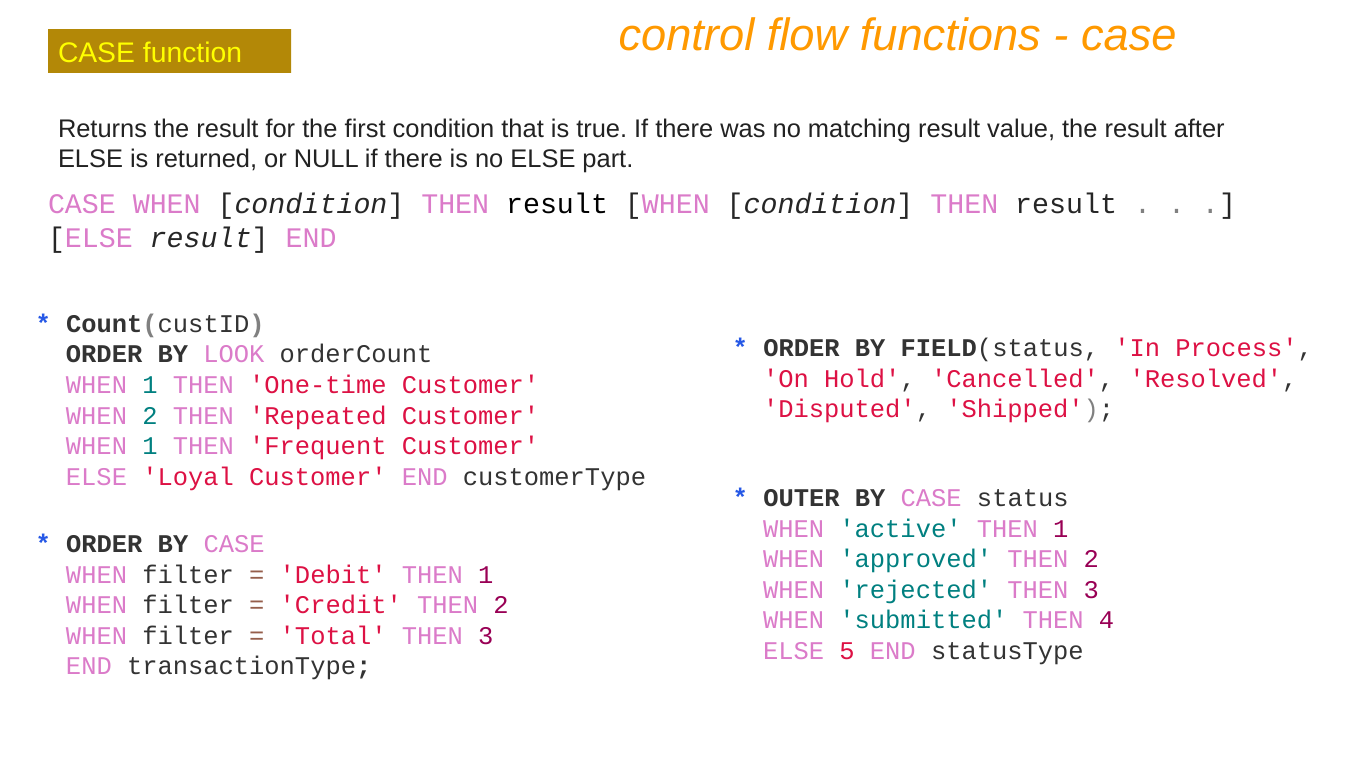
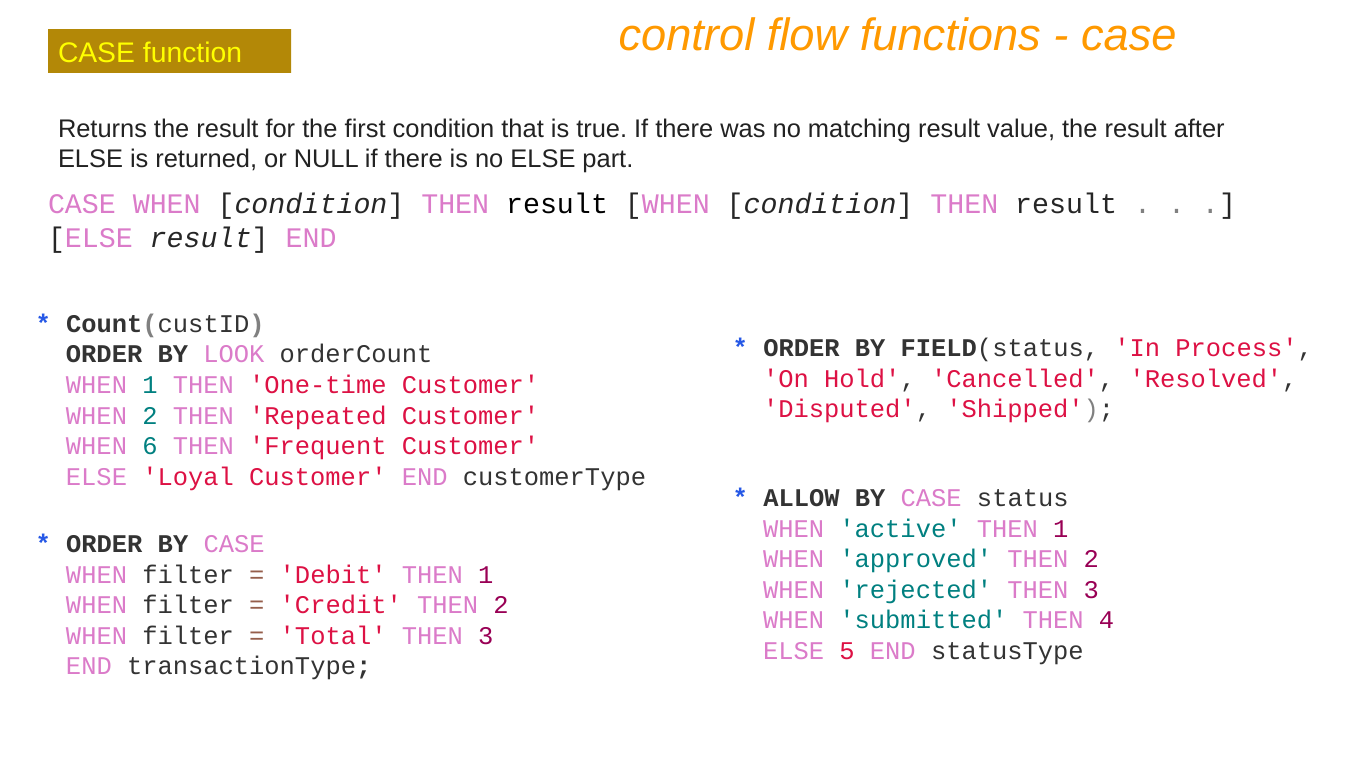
1: 1 -> 6 (150, 446)
OUTER: OUTER -> ALLOW (801, 498)
